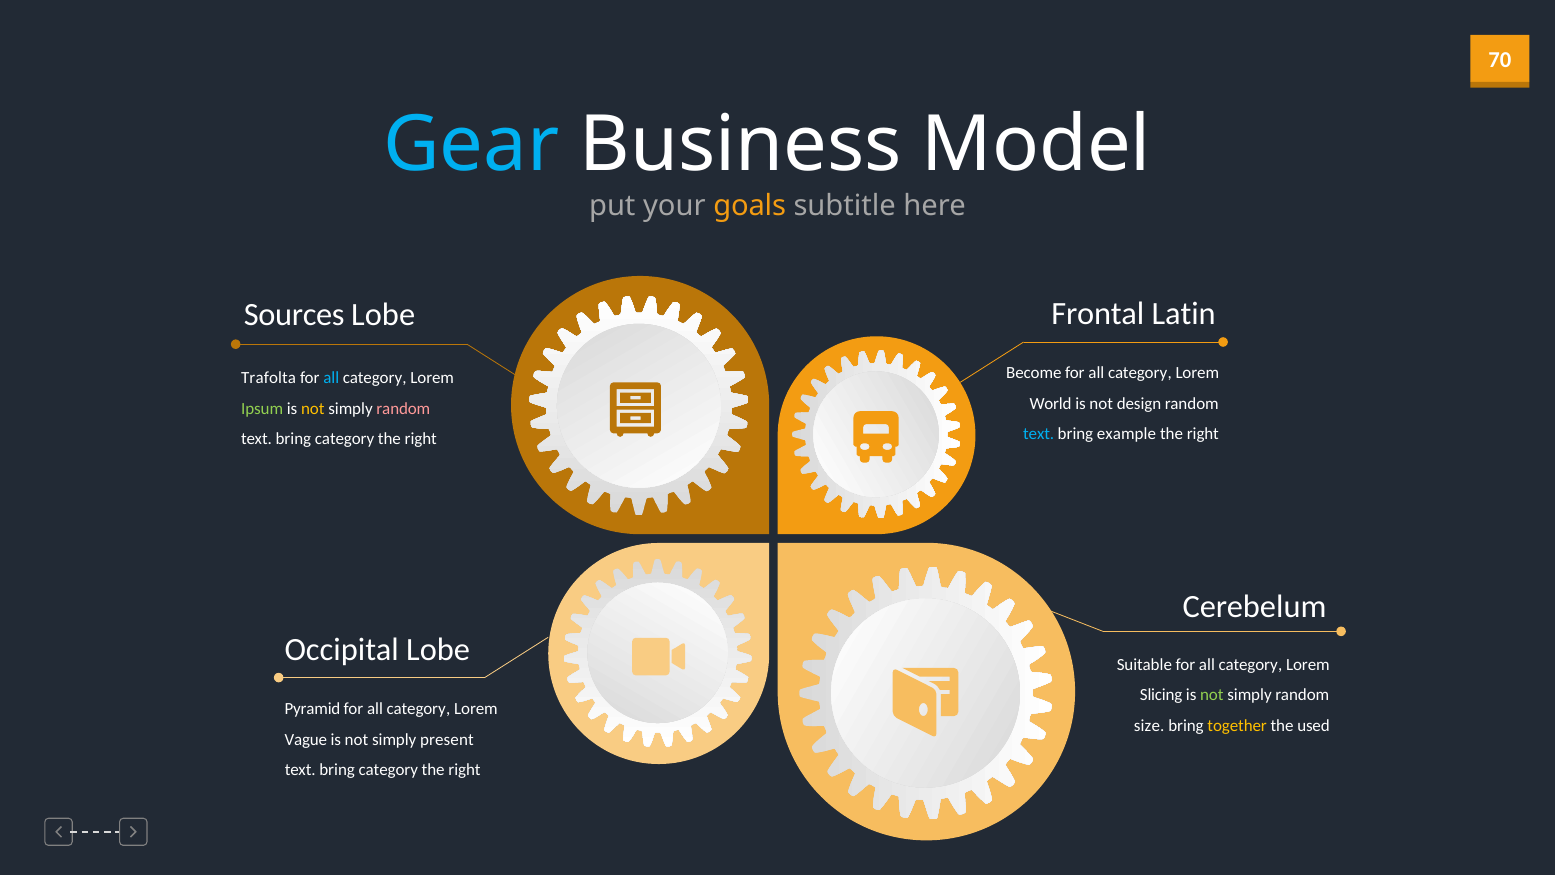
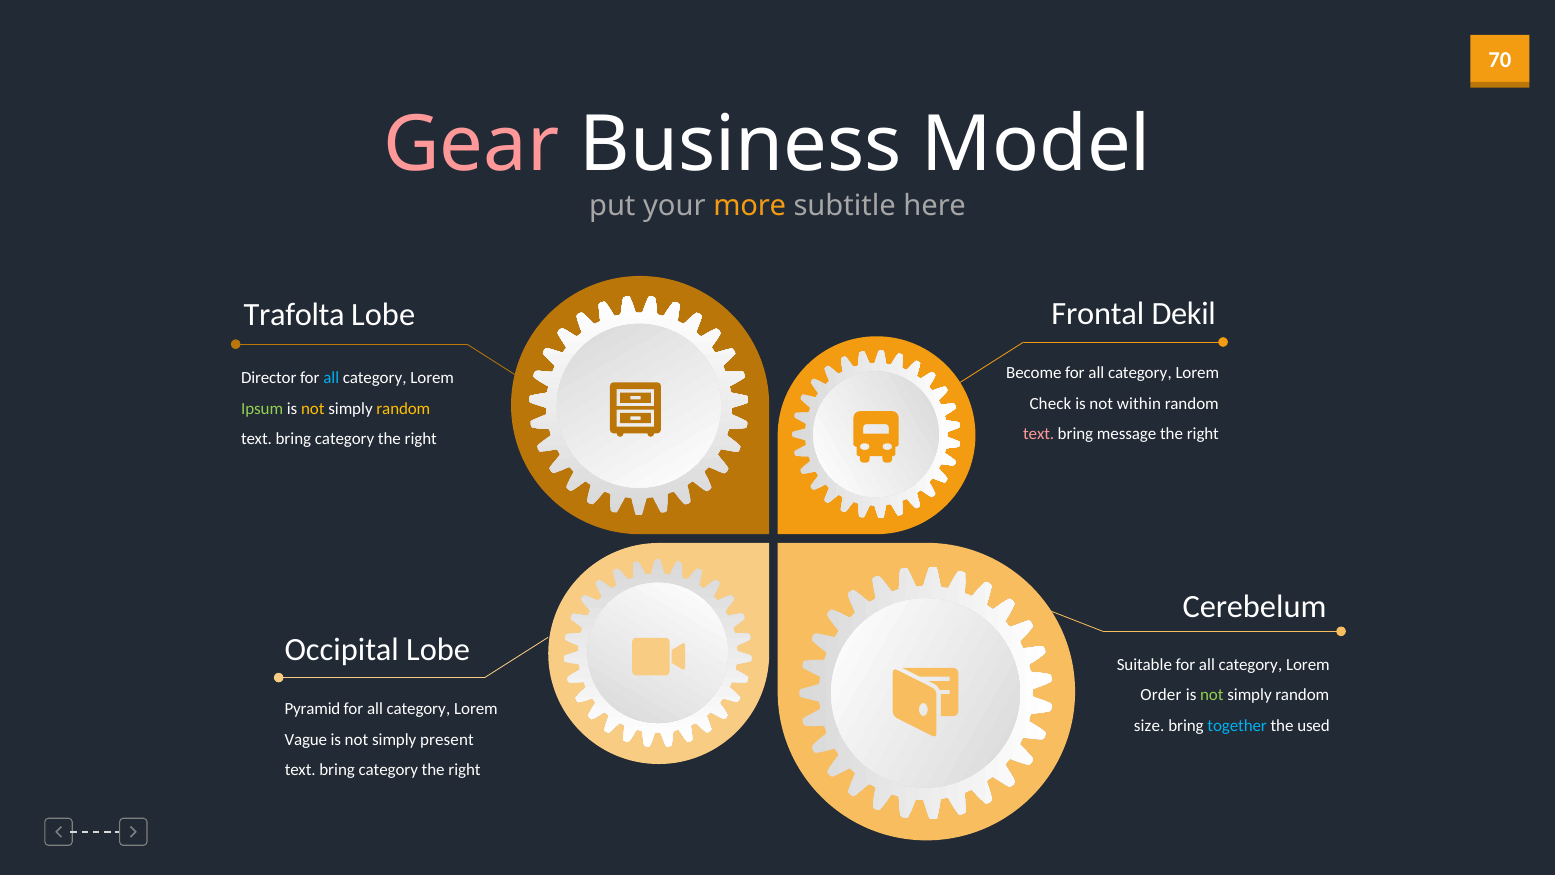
Gear colour: light blue -> pink (471, 145)
goals: goals -> more (750, 206)
Latin: Latin -> Dekil (1184, 314)
Sources: Sources -> Trafolta (294, 315)
Trafolta: Trafolta -> Director (269, 378)
World: World -> Check (1050, 404)
design: design -> within (1139, 404)
random colour: pink -> yellow (403, 409)
text colour: light blue -> pink (1039, 434)
example: example -> message (1127, 434)
Slicing: Slicing -> Order (1161, 695)
together colour: yellow -> light blue (1237, 725)
